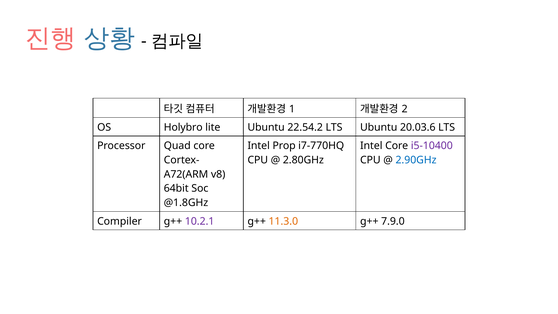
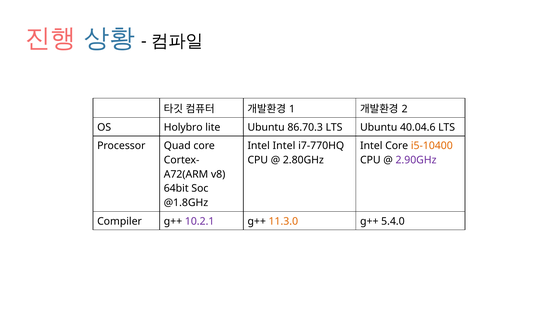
22.54.2: 22.54.2 -> 86.70.3 (305, 127)
20.03.6: 20.03.6 -> 40.04.6 (418, 127)
Intel Prop: Prop -> Intel (284, 146)
i5-10400 colour: purple -> orange (432, 146)
2.90GHz colour: blue -> purple (416, 160)
7.9.0: 7.9.0 -> 5.4.0 (393, 221)
